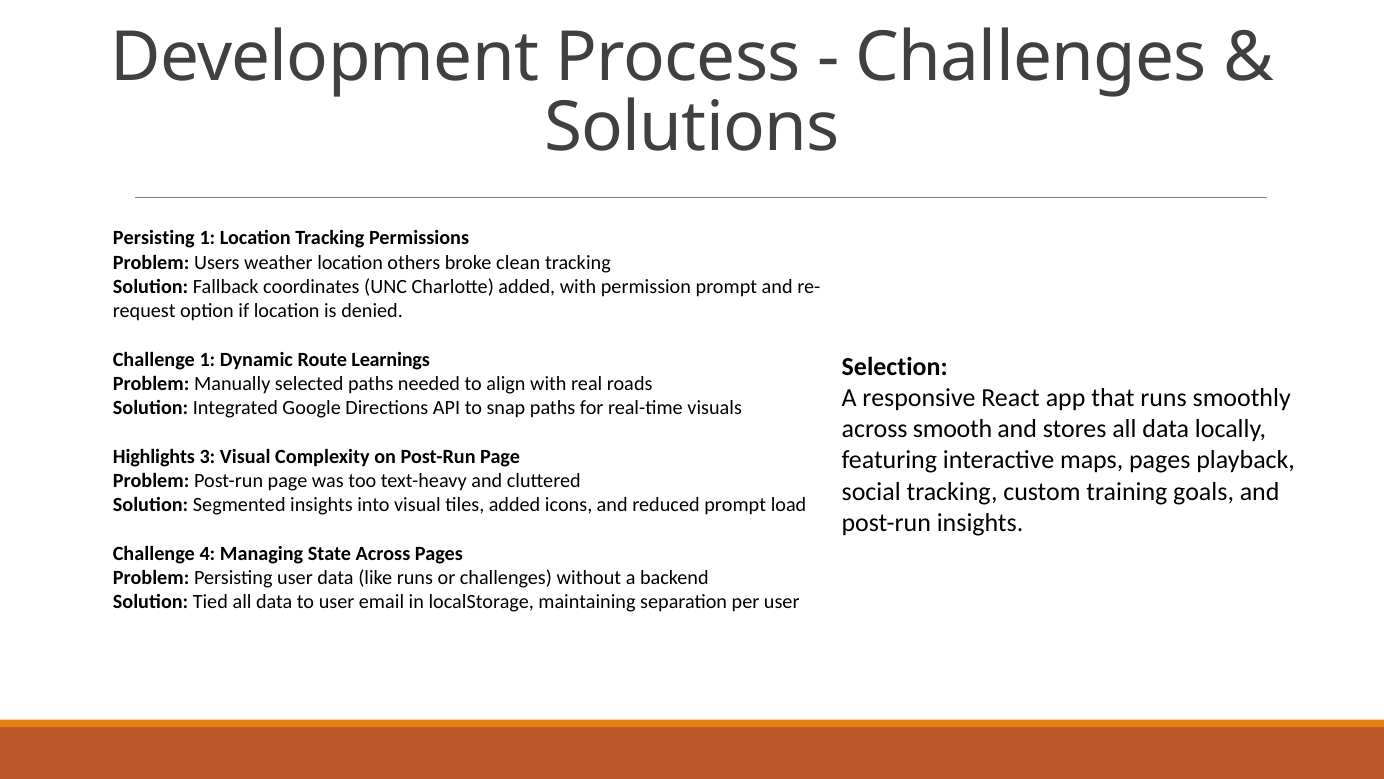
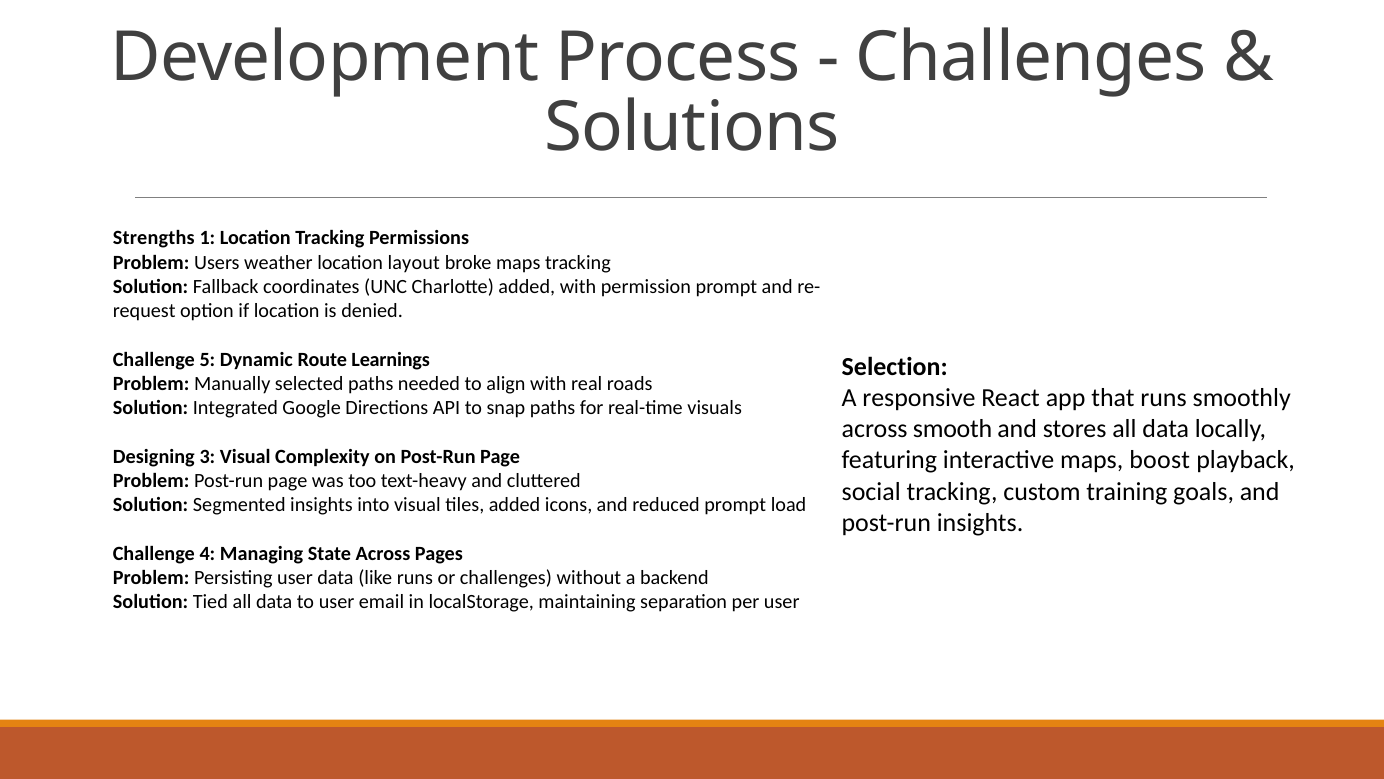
Persisting: Persisting -> Strengths (154, 238)
others: others -> layout (414, 262)
broke clean: clean -> maps (518, 262)
Challenge 1: 1 -> 5 (207, 359)
Highlights: Highlights -> Designing (154, 456)
maps pages: pages -> boost (1160, 460)
